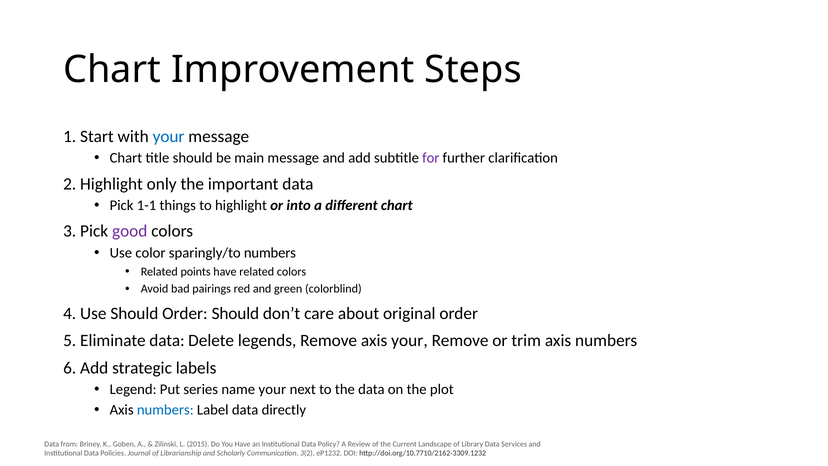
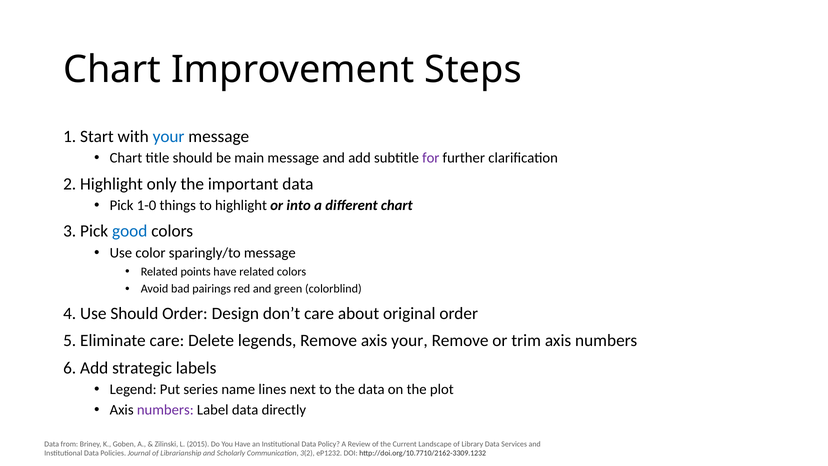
1-1: 1-1 -> 1-0 (147, 205)
good colour: purple -> blue (130, 231)
sparingly/to numbers: numbers -> message (270, 253)
Order Should: Should -> Design (235, 313)
Eliminate data: data -> care (167, 340)
name your: your -> lines (272, 389)
numbers colour: blue -> purple (165, 409)
